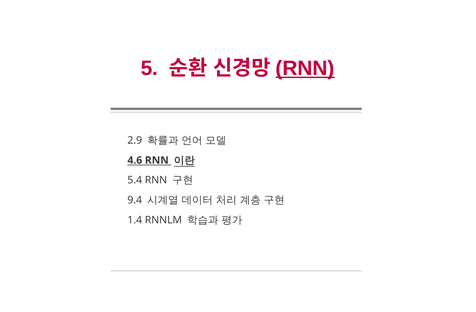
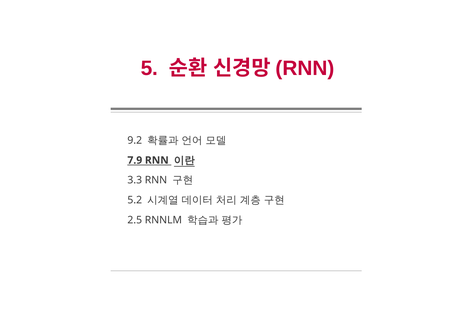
RNN underline: present -> none (305, 68)
2.9: 2.9 -> 9.2 (135, 141)
4.6: 4.6 -> 7.9 (135, 161)
5.4: 5.4 -> 3.3 (135, 181)
9.4: 9.4 -> 5.2 (135, 200)
1.4: 1.4 -> 2.5 (135, 220)
